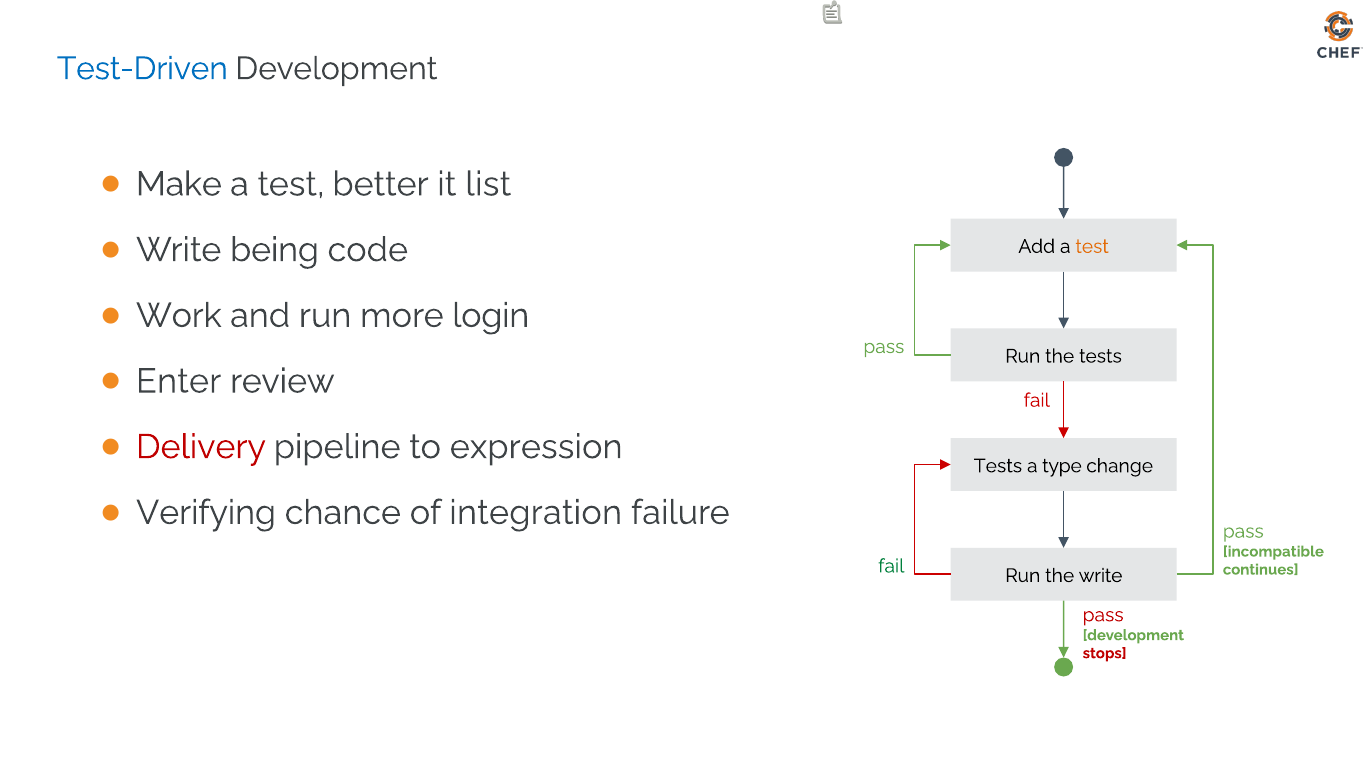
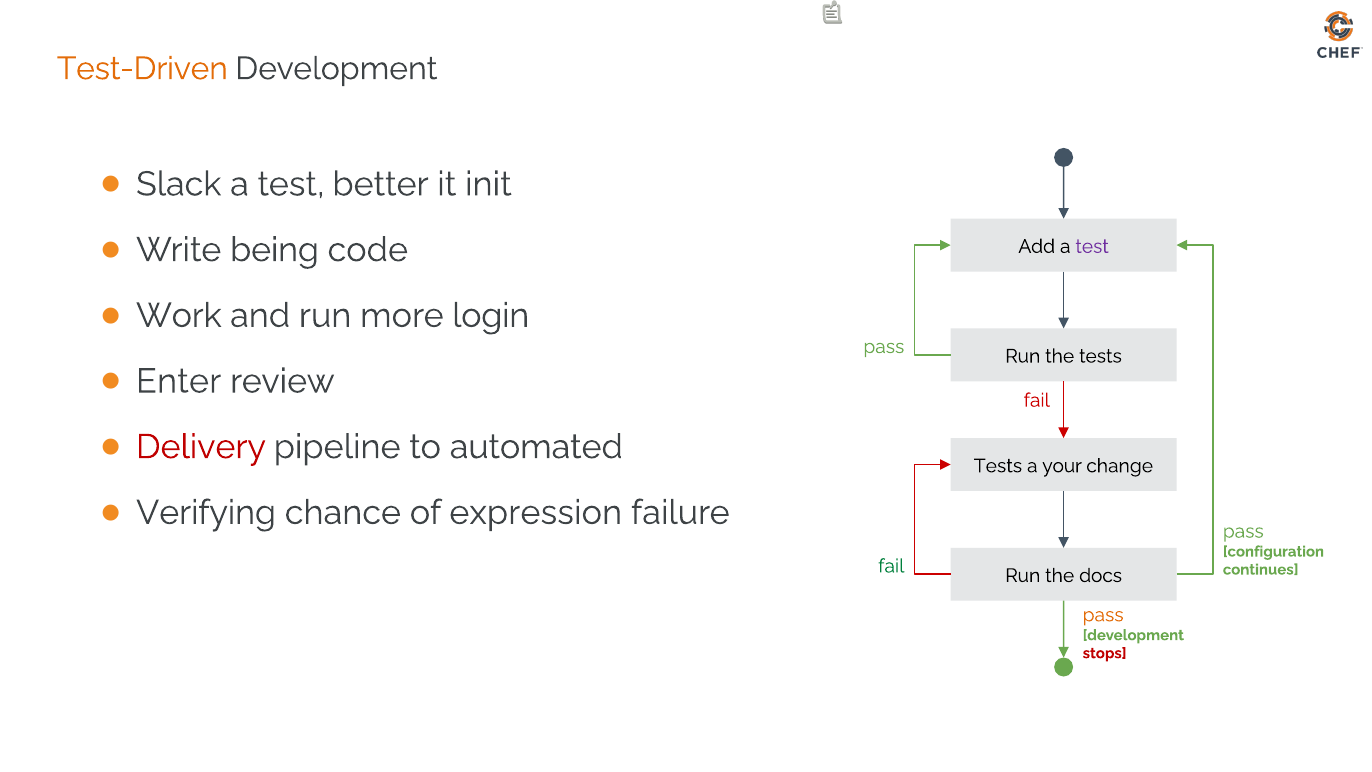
Test-Driven colour: blue -> orange (142, 69)
Make: Make -> Slack (179, 184)
list: list -> init (488, 184)
test colour: orange -> purple (1092, 246)
expression: expression -> automated (536, 447)
type: type -> your (1062, 466)
integration: integration -> expression (536, 512)
incompatible: incompatible -> configuration (1273, 551)
the write: write -> docs (1101, 575)
pass colour: red -> orange (1103, 615)
